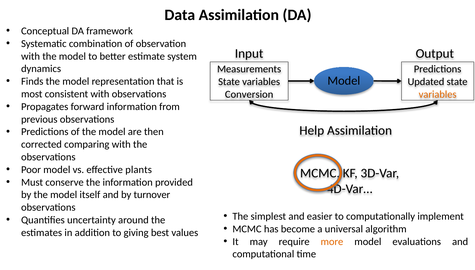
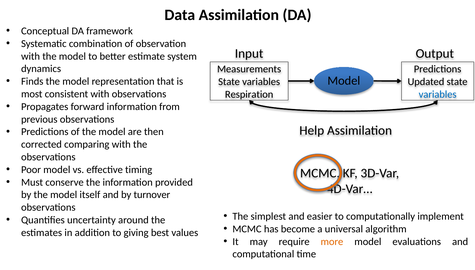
Conversion: Conversion -> Respiration (249, 94)
variables colour: orange -> blue (438, 94)
plants: plants -> timing (139, 170)
